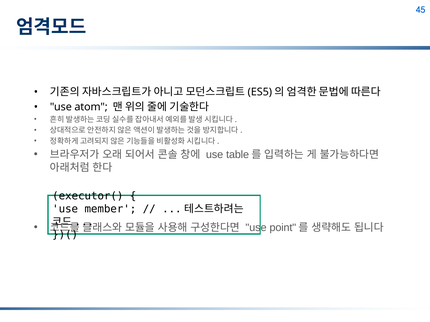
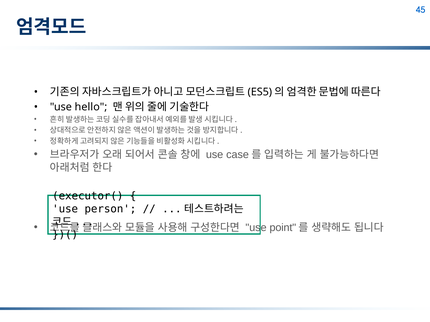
atom: atom -> hello (91, 107)
table: table -> case (238, 155)
member: member -> person (110, 209)
